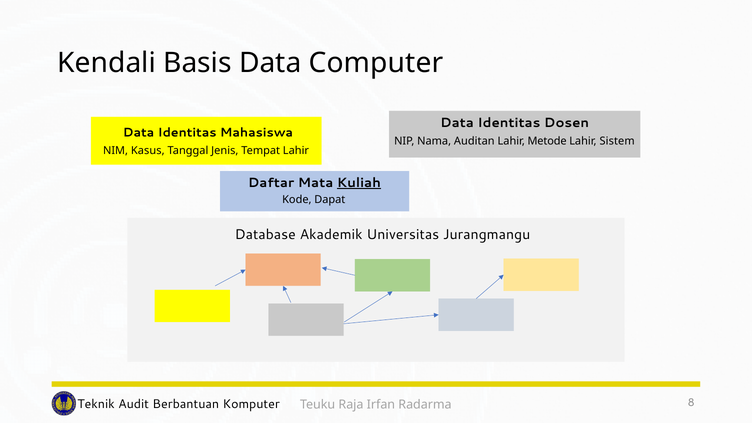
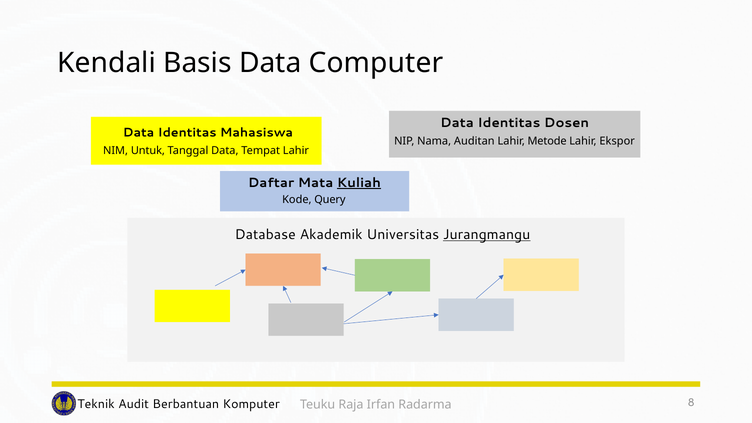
Sistem: Sistem -> Ekspor (617, 141)
Kasus: Kasus -> Untuk (148, 151)
Tanggal Jenis: Jenis -> Data (225, 151)
Dapat: Dapat -> Query (330, 200)
Jurangmangu underline: none -> present (487, 235)
